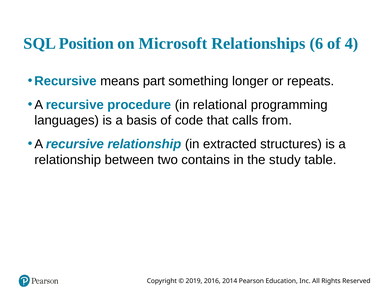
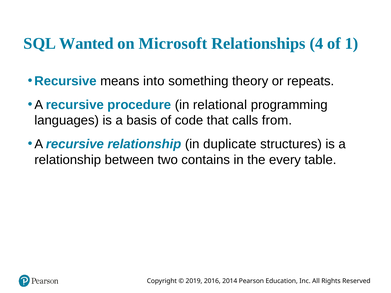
Position: Position -> Wanted (86, 44)
6: 6 -> 4 (316, 44)
4: 4 -> 1 (352, 44)
part: part -> into (154, 81)
longer: longer -> theory (250, 81)
extracted: extracted -> duplicate (230, 144)
study: study -> every (285, 160)
